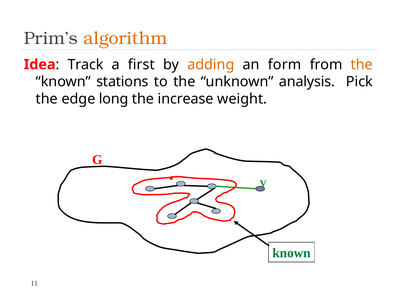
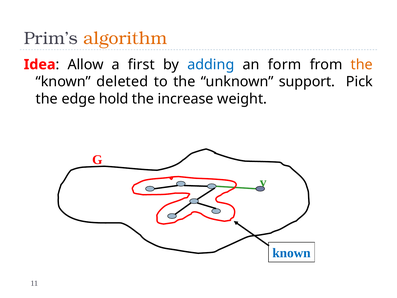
Track: Track -> Allow (86, 64)
adding colour: orange -> blue (211, 64)
stations: stations -> deleted (122, 82)
analysis: analysis -> support (307, 82)
long: long -> hold (114, 99)
known colour: green -> blue (291, 253)
